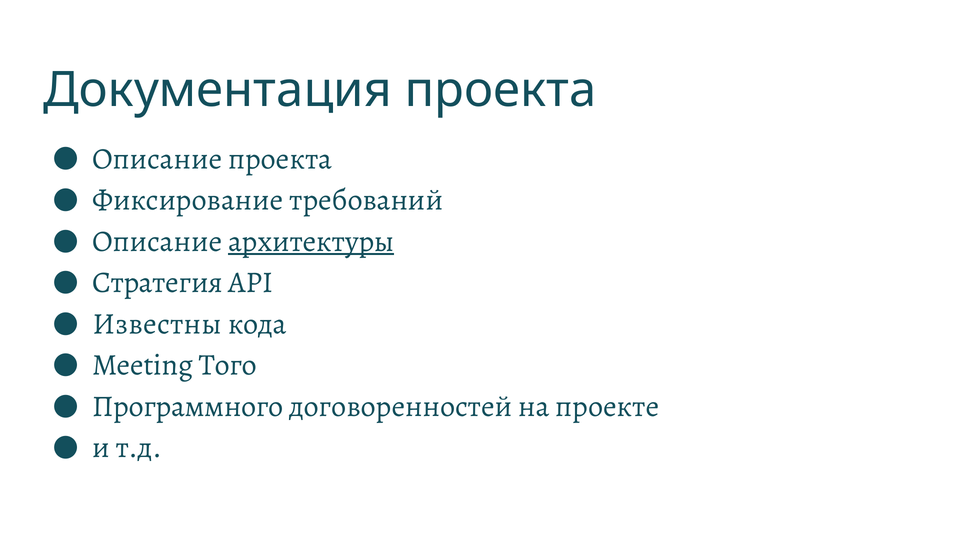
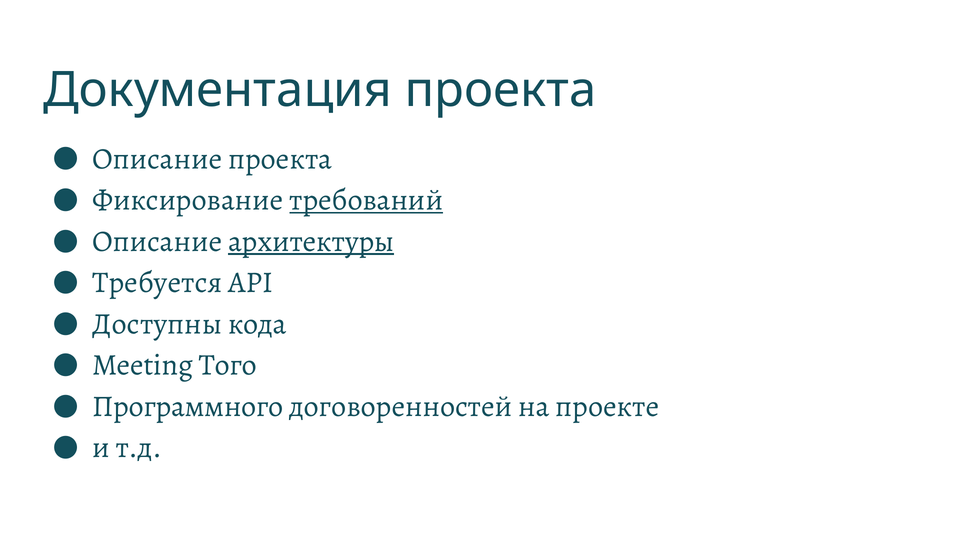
требований underline: none -> present (366, 200)
Стратегия: Стратегия -> Требуется (157, 283)
Известны: Известны -> Доступны (157, 324)
